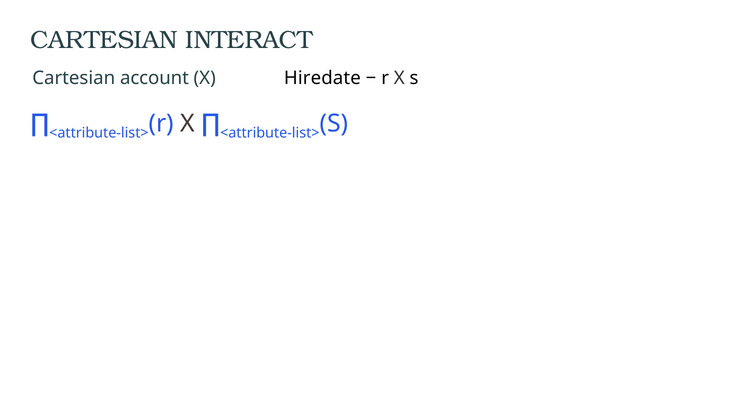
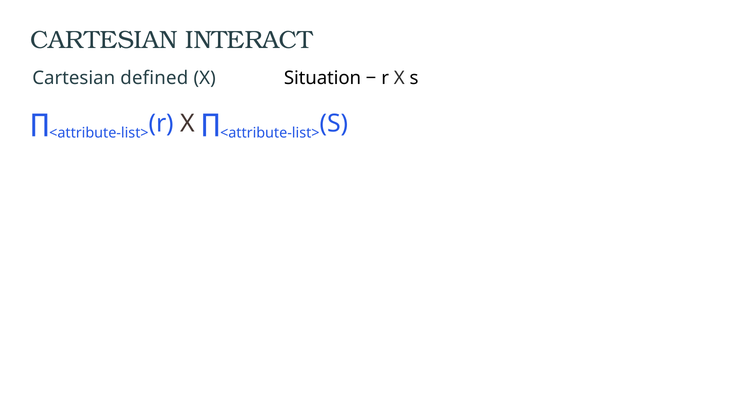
account: account -> defined (154, 78)
Hiredate: Hiredate -> Situation (323, 78)
